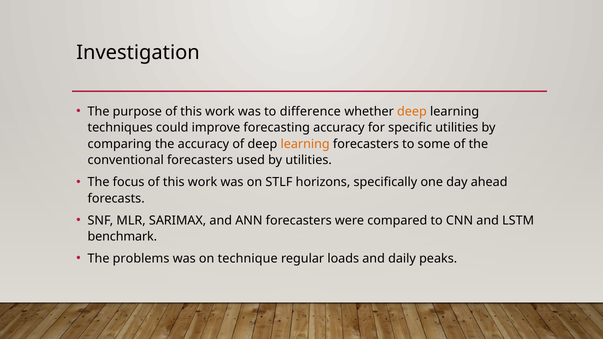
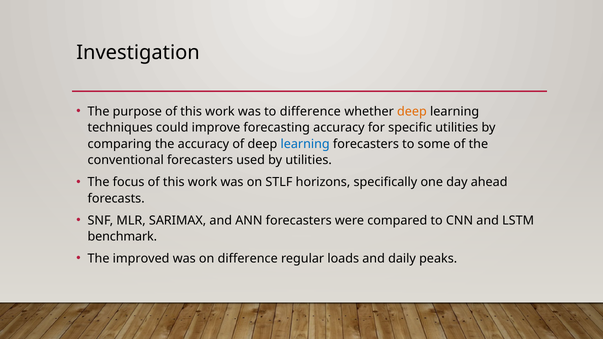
learning colour: orange -> blue (305, 144)
problems: problems -> improved (141, 259)
on technique: technique -> difference (248, 259)
